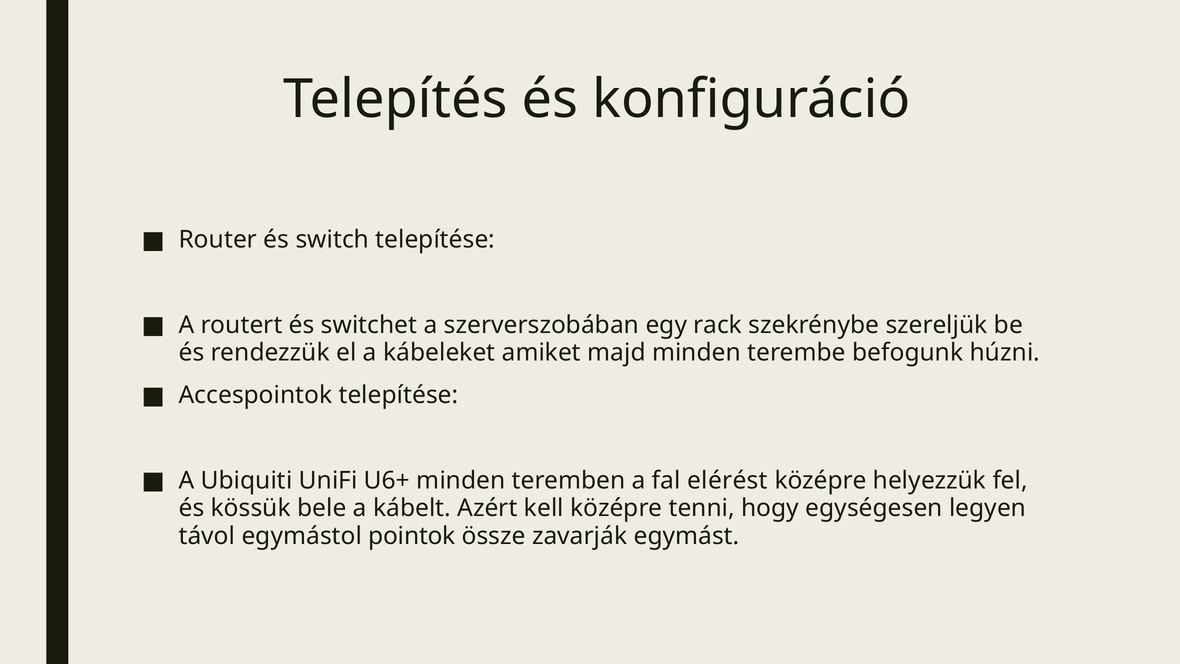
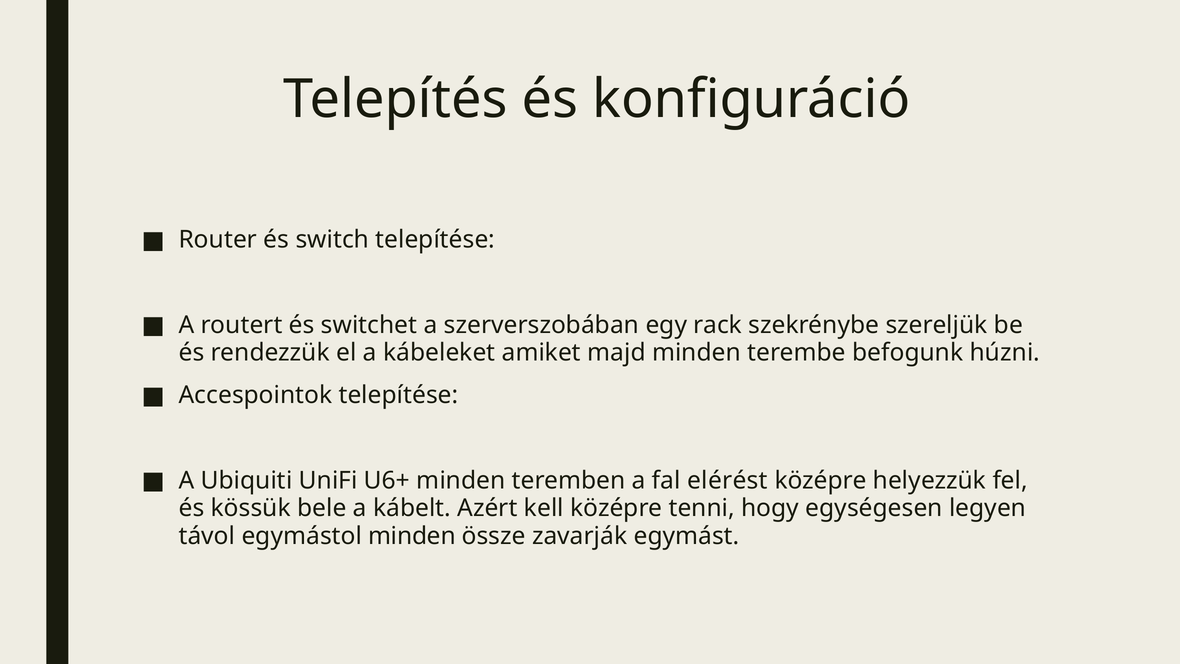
egymástol pointok: pointok -> minden (412, 536)
